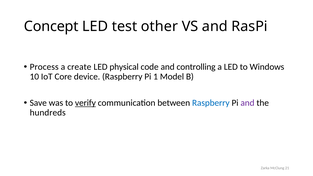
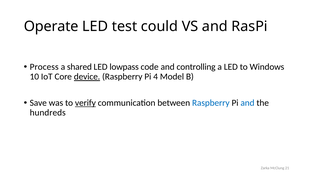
Concept: Concept -> Operate (51, 26)
other: other -> could (159, 26)
create: create -> shared (79, 67)
physical: physical -> lowpass (124, 67)
device underline: none -> present (87, 77)
1: 1 -> 4 (156, 77)
and colour: purple -> blue (247, 103)
